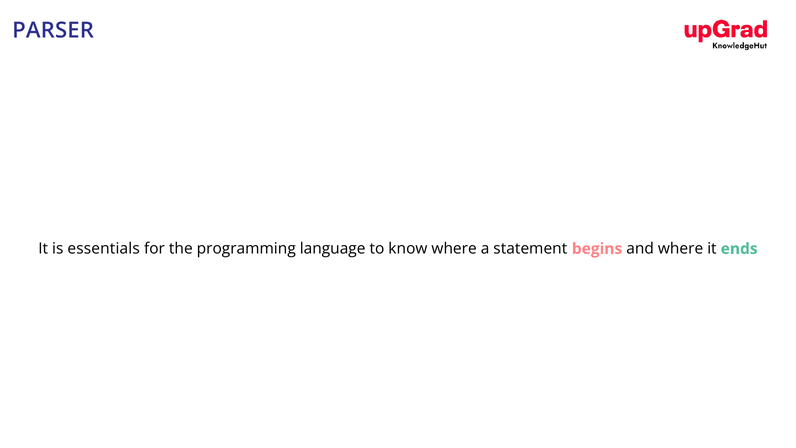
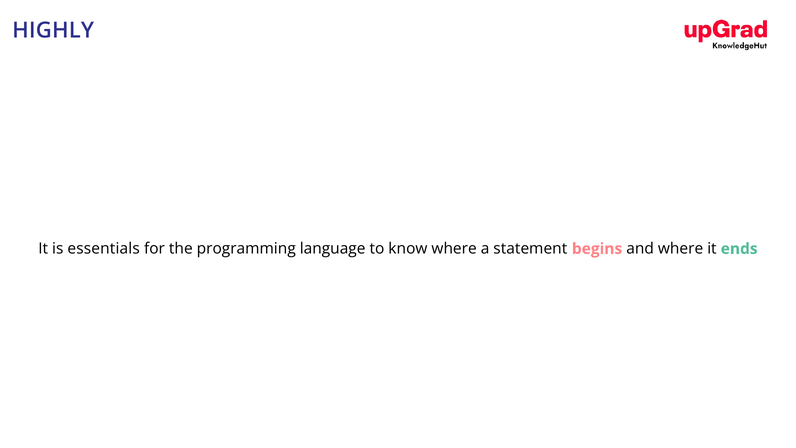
PARSER: PARSER -> HIGHLY (53, 31)
